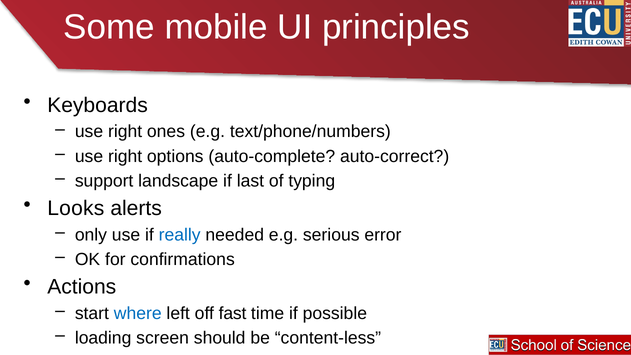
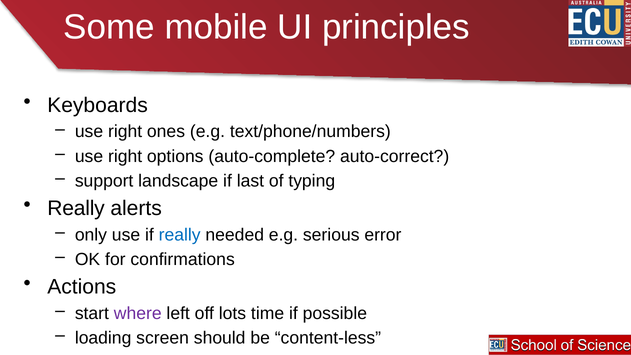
Looks: Looks -> Really (76, 208)
where colour: blue -> purple (138, 313)
fast: fast -> lots (232, 313)
